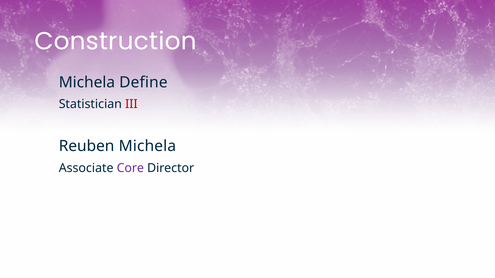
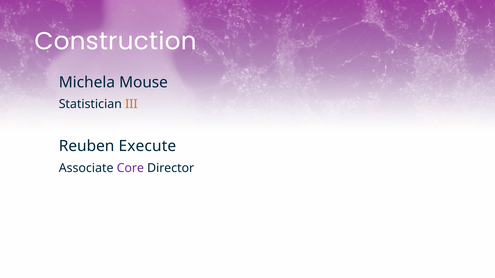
Define: Define -> Mouse (143, 82)
III colour: red -> orange (131, 104)
Reuben Michela: Michela -> Execute (147, 146)
